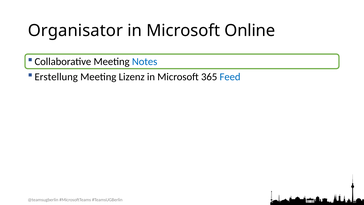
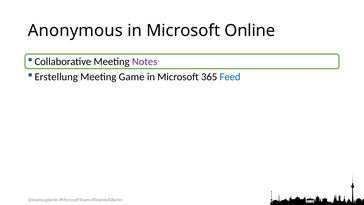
Organisator: Organisator -> Anonymous (75, 31)
Notes colour: blue -> purple (145, 62)
Lizenz: Lizenz -> Game (132, 77)
